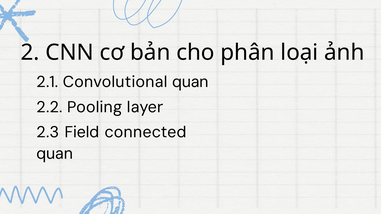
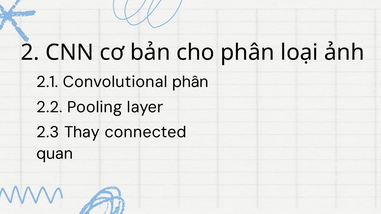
Convolutional quan: quan -> phân (190, 82)
Field: Field -> Thay (82, 132)
